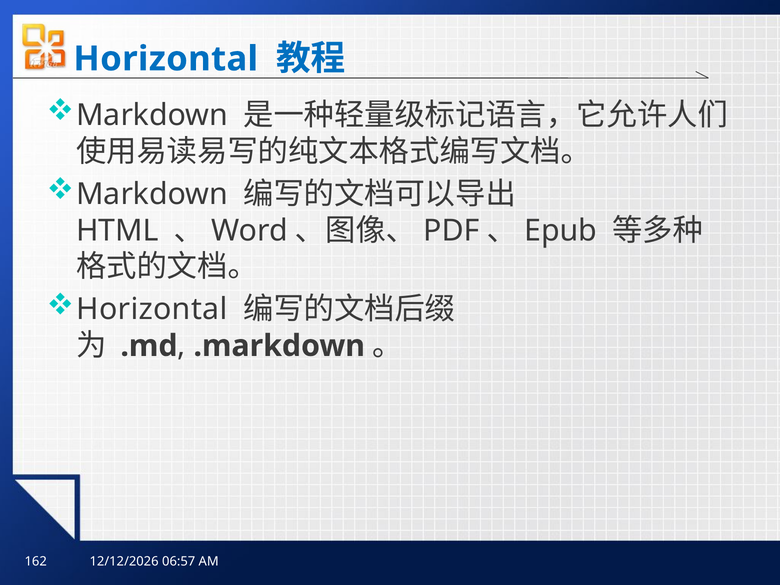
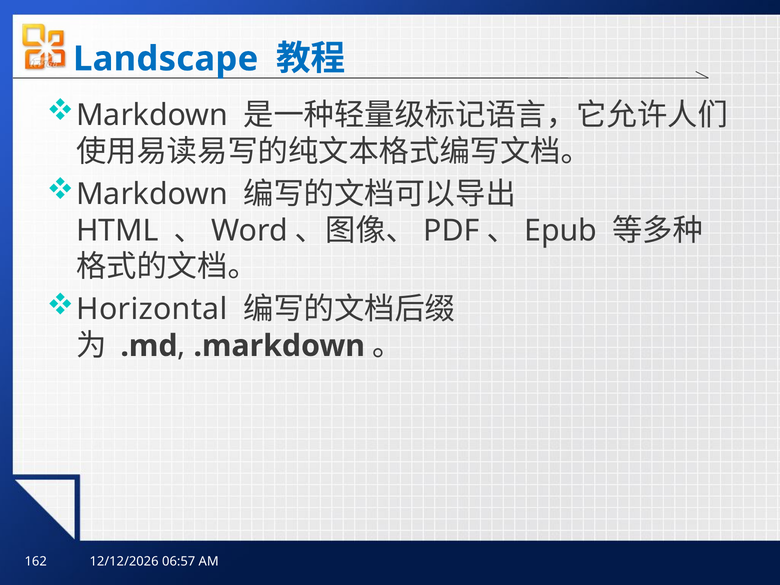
Horizontal: Horizontal -> Landscape (166, 59)
